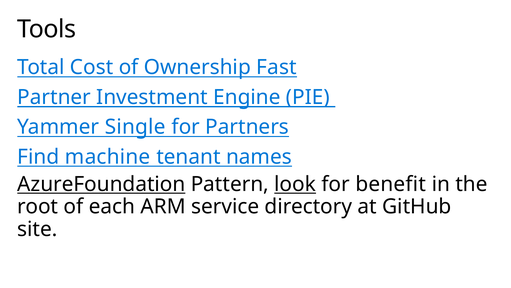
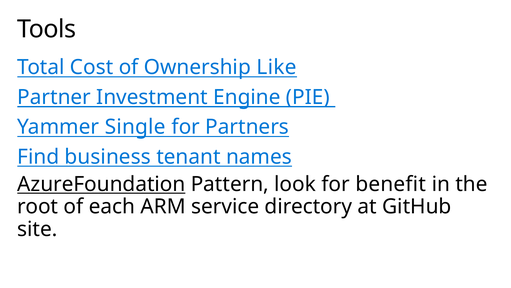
Fast: Fast -> Like (277, 67)
machine: machine -> business (108, 156)
look underline: present -> none (295, 184)
